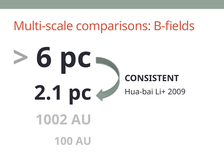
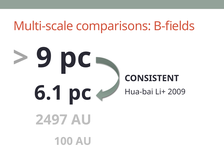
6: 6 -> 9 (44, 58)
2.1: 2.1 -> 6.1 (48, 93)
1002: 1002 -> 2497 (51, 120)
